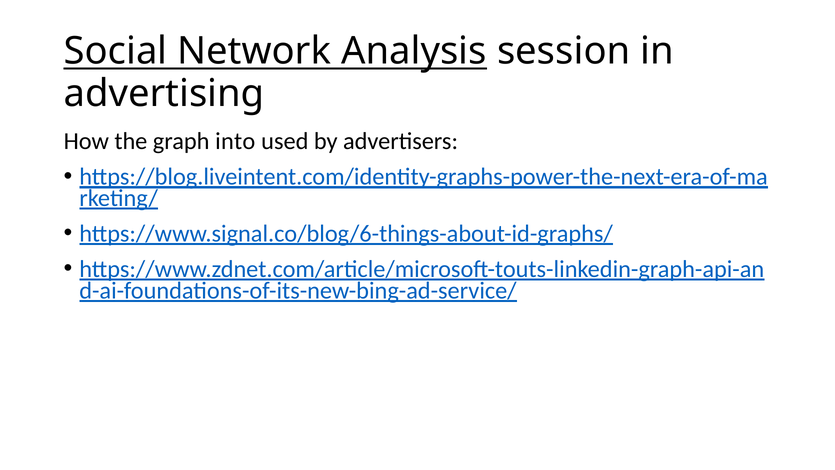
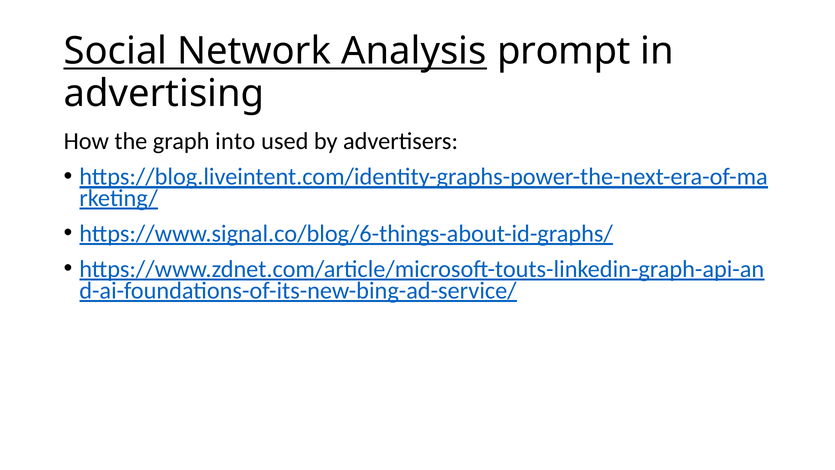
session: session -> prompt (564, 51)
